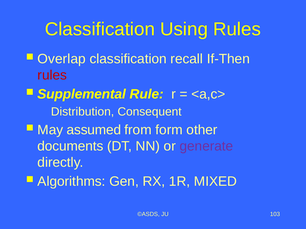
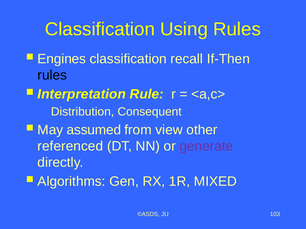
Overlap: Overlap -> Engines (62, 59)
rules colour: red -> black (52, 75)
Supplemental: Supplemental -> Interpretation (82, 94)
form: form -> view (169, 130)
documents: documents -> referenced (70, 147)
